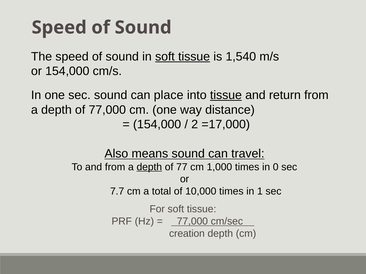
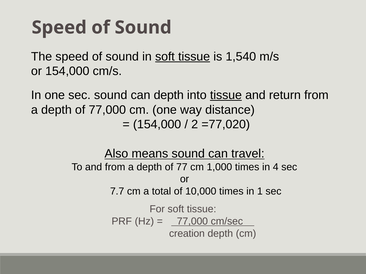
can place: place -> depth (169, 95)
=17,000: =17,000 -> =77,020 (226, 125)
depth underline: present -> none (149, 167)
0: 0 -> 4 (276, 167)
